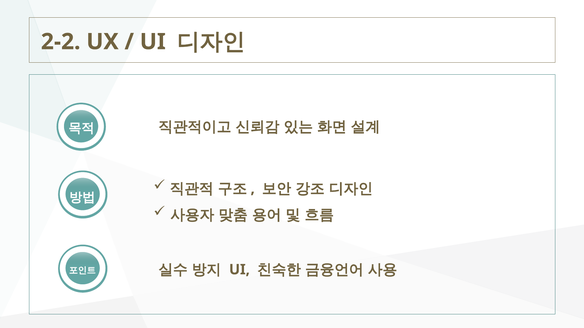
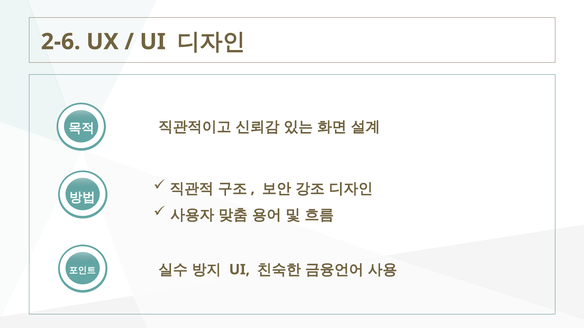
2-2: 2-2 -> 2-6 (61, 42)
